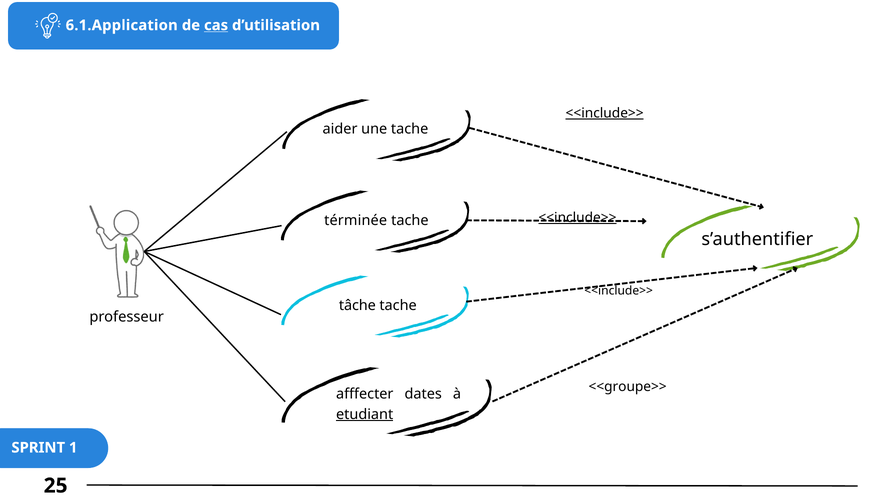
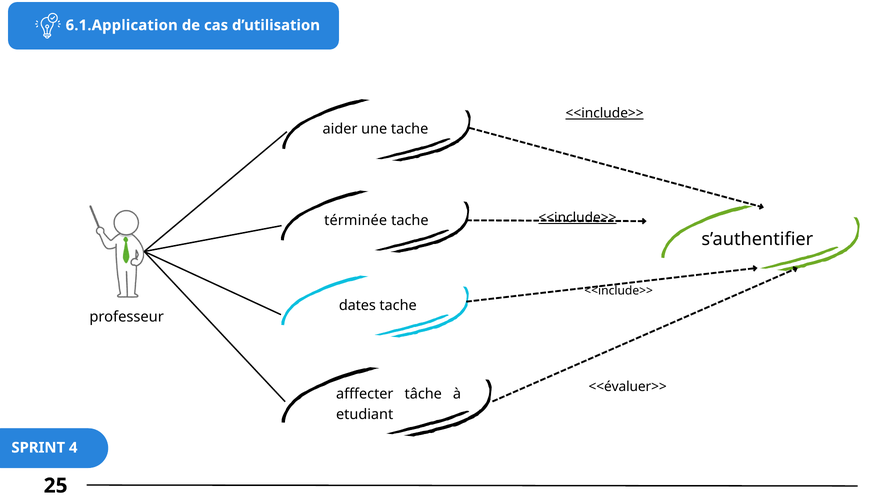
cas underline: present -> none (216, 25)
tâche: tâche -> dates (357, 305)
<<groupe>>: <<groupe>> -> <<évaluer>> (628, 387)
dates: dates -> tâche (423, 394)
etudiant underline: present -> none (365, 414)
1: 1 -> 4 (73, 448)
